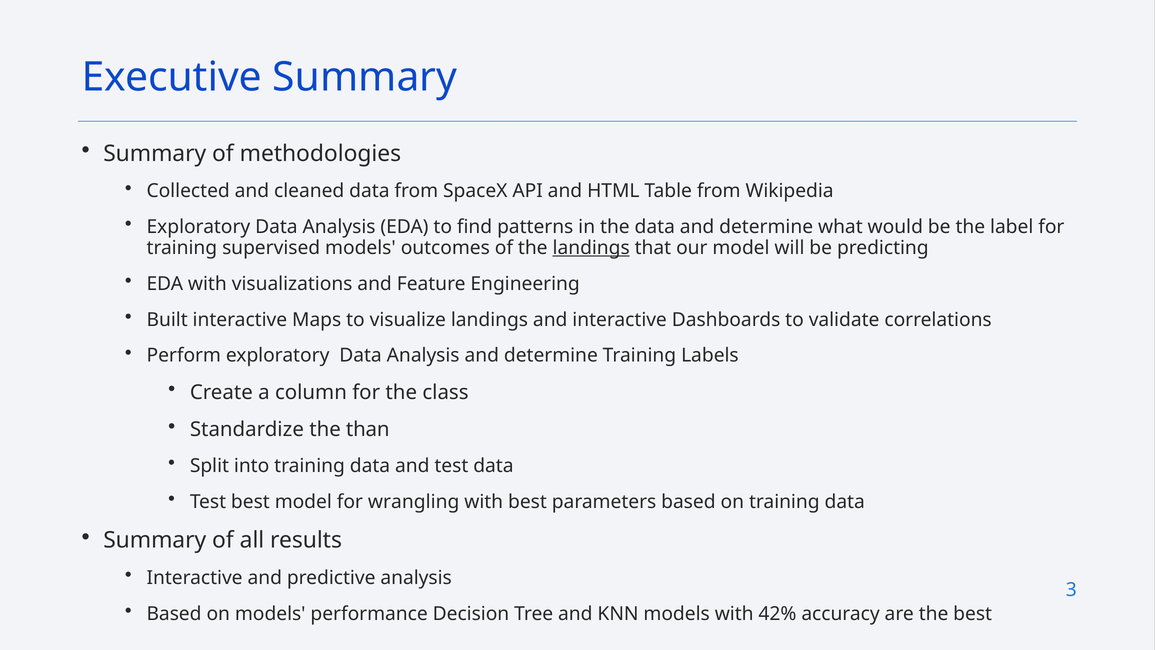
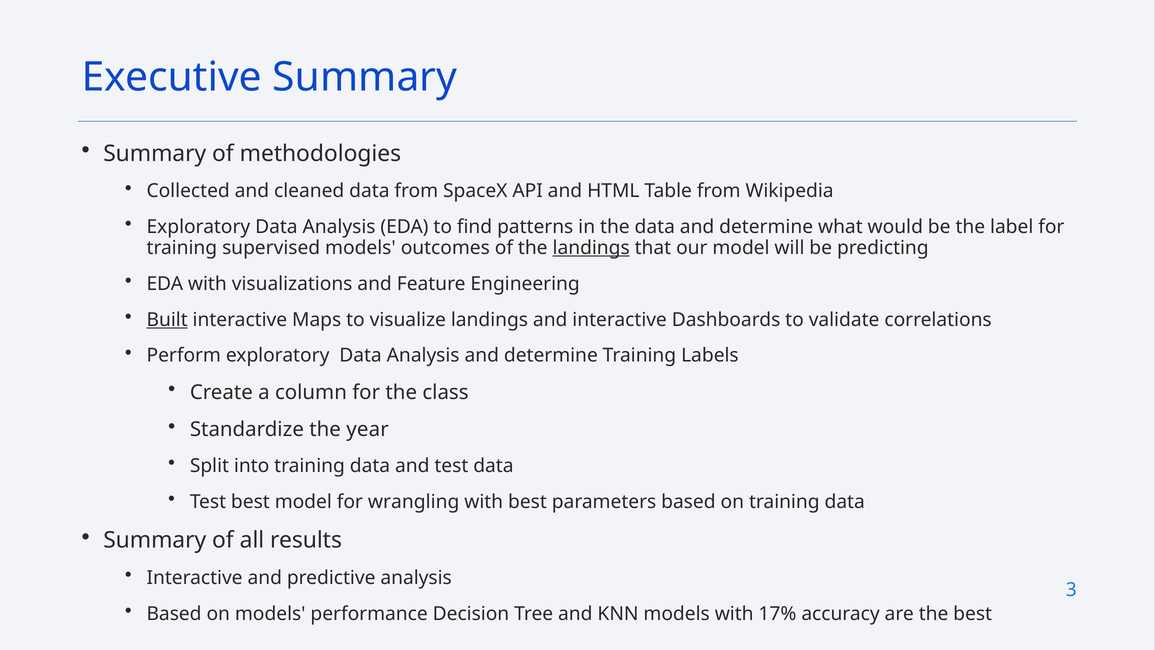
Built underline: none -> present (167, 320)
than: than -> year (368, 429)
42%: 42% -> 17% (777, 613)
